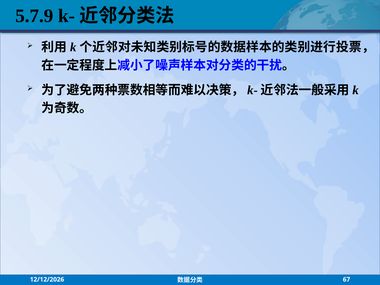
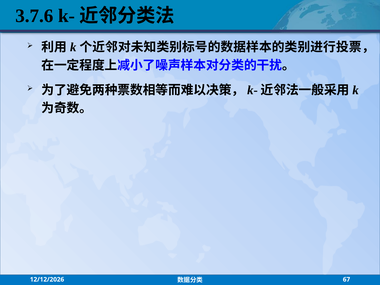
5.7.9: 5.7.9 -> 3.7.6 (34, 16)
